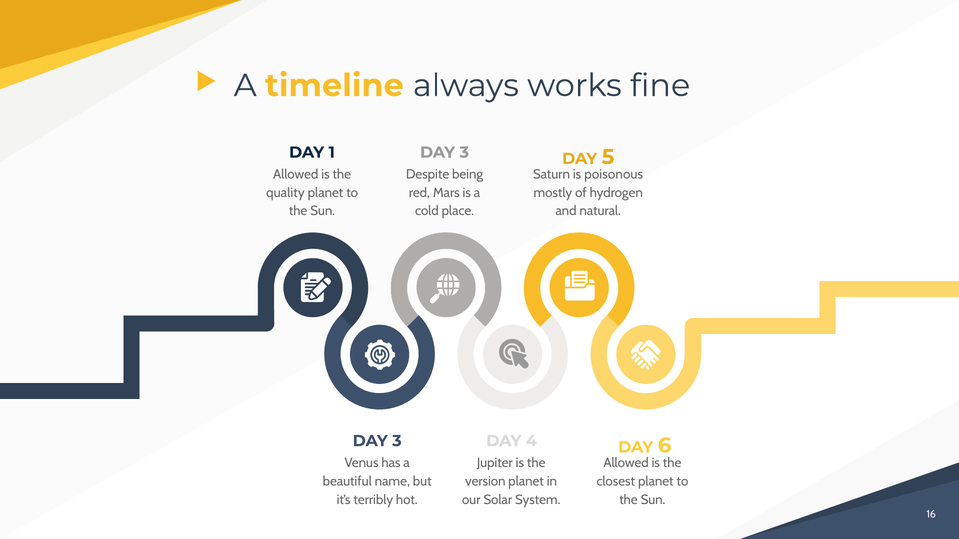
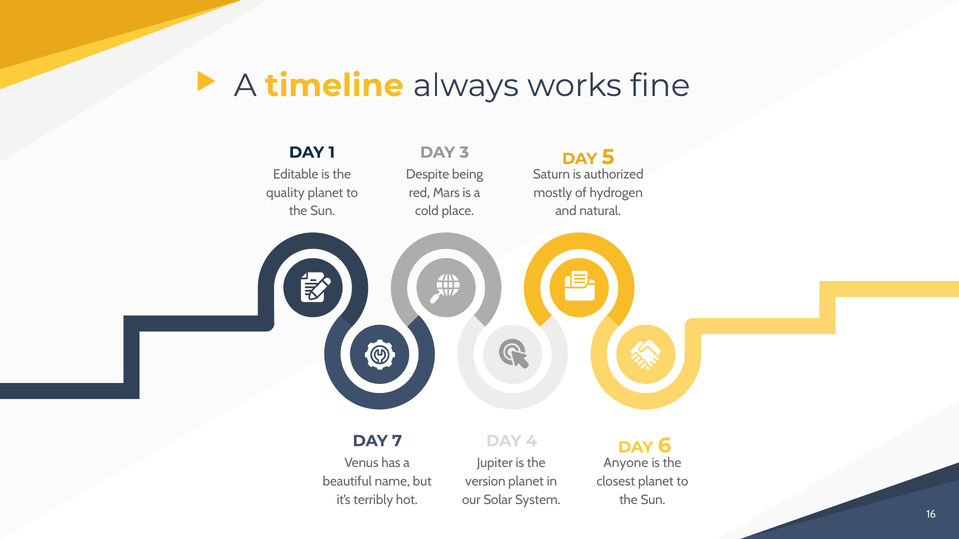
Allowed: Allowed -> Editable (296, 174)
poisonous: poisonous -> authorized (614, 174)
3: 3 -> 7 (397, 441)
Allowed: Allowed -> Anyone (626, 463)
